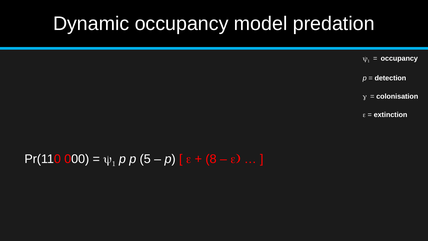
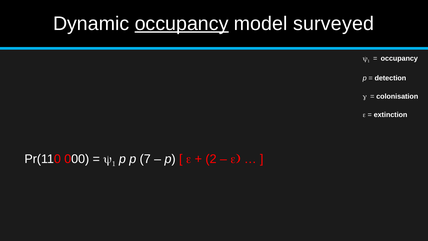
occupancy underline: none -> present (182, 24)
predation: predation -> surveyed (334, 24)
5: 5 -> 7 (145, 159)
8: 8 -> 2 (211, 159)
